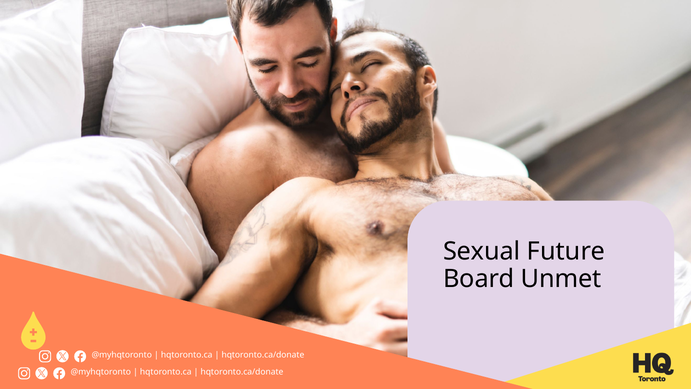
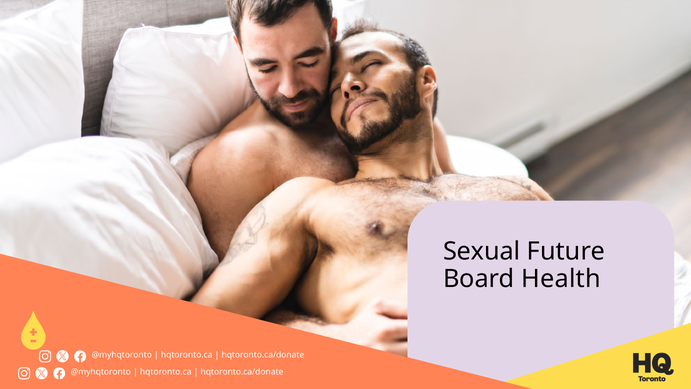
Unmet: Unmet -> Health (561, 279)
